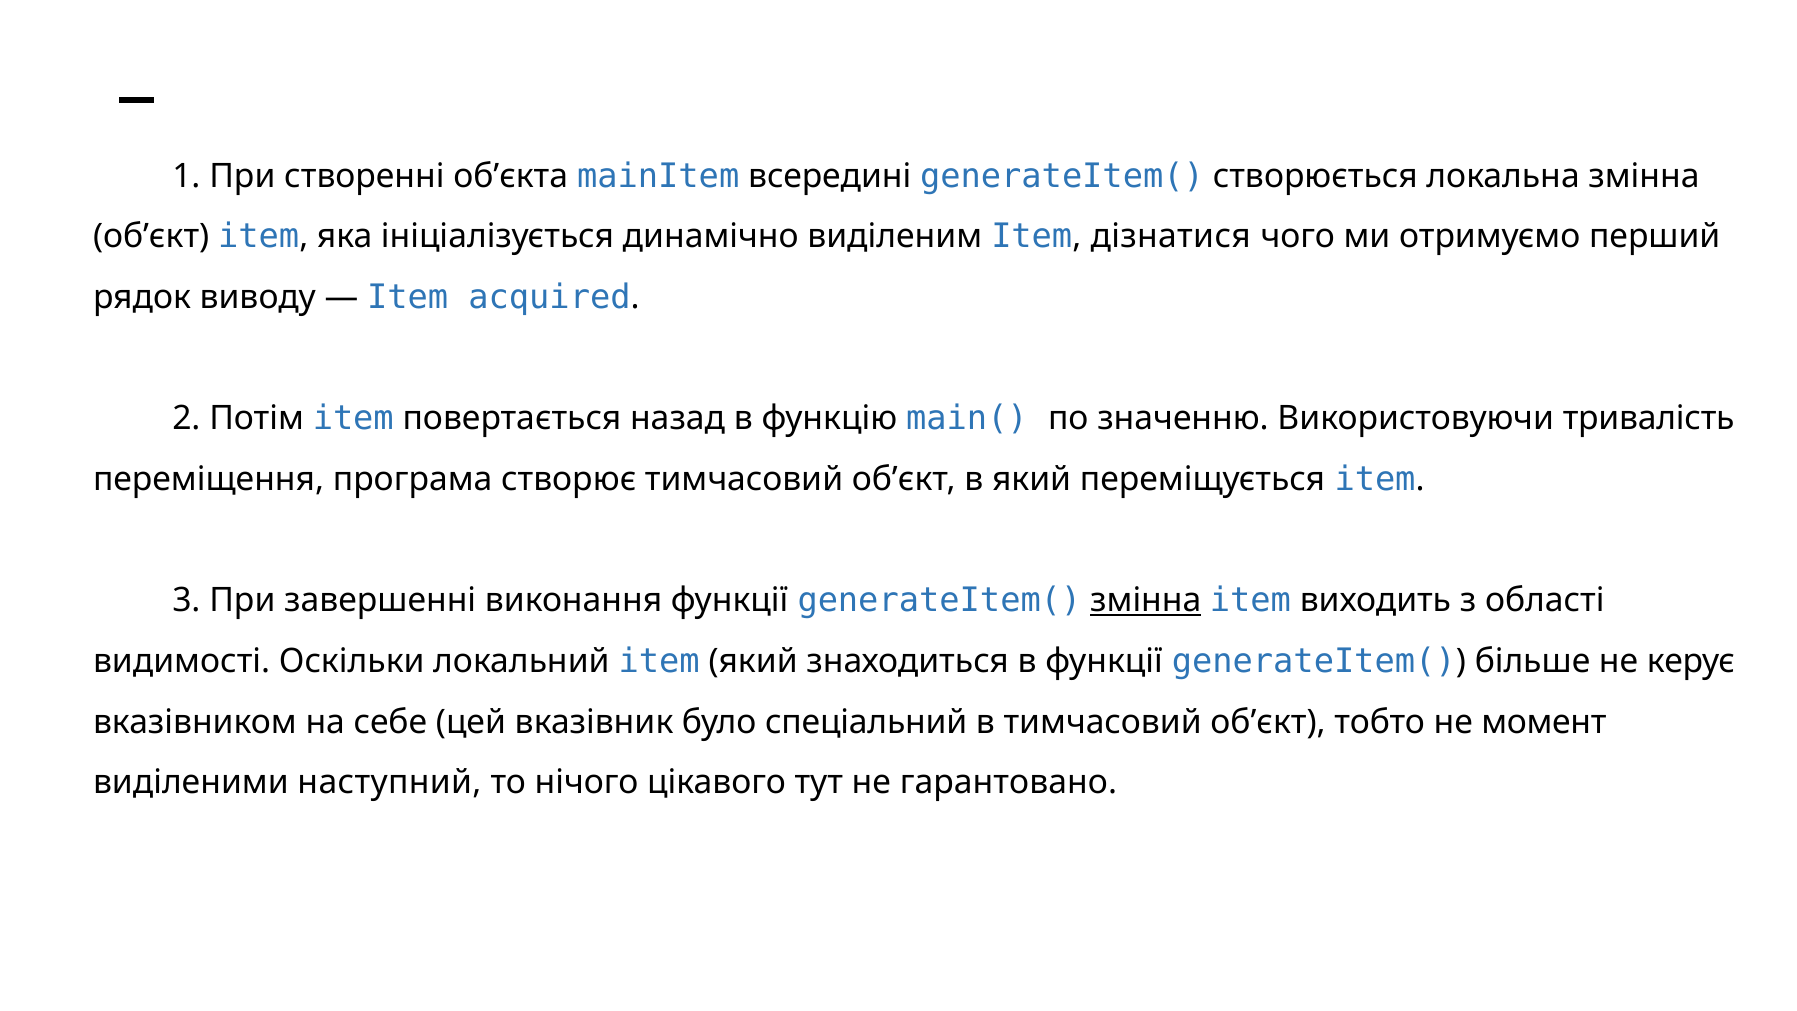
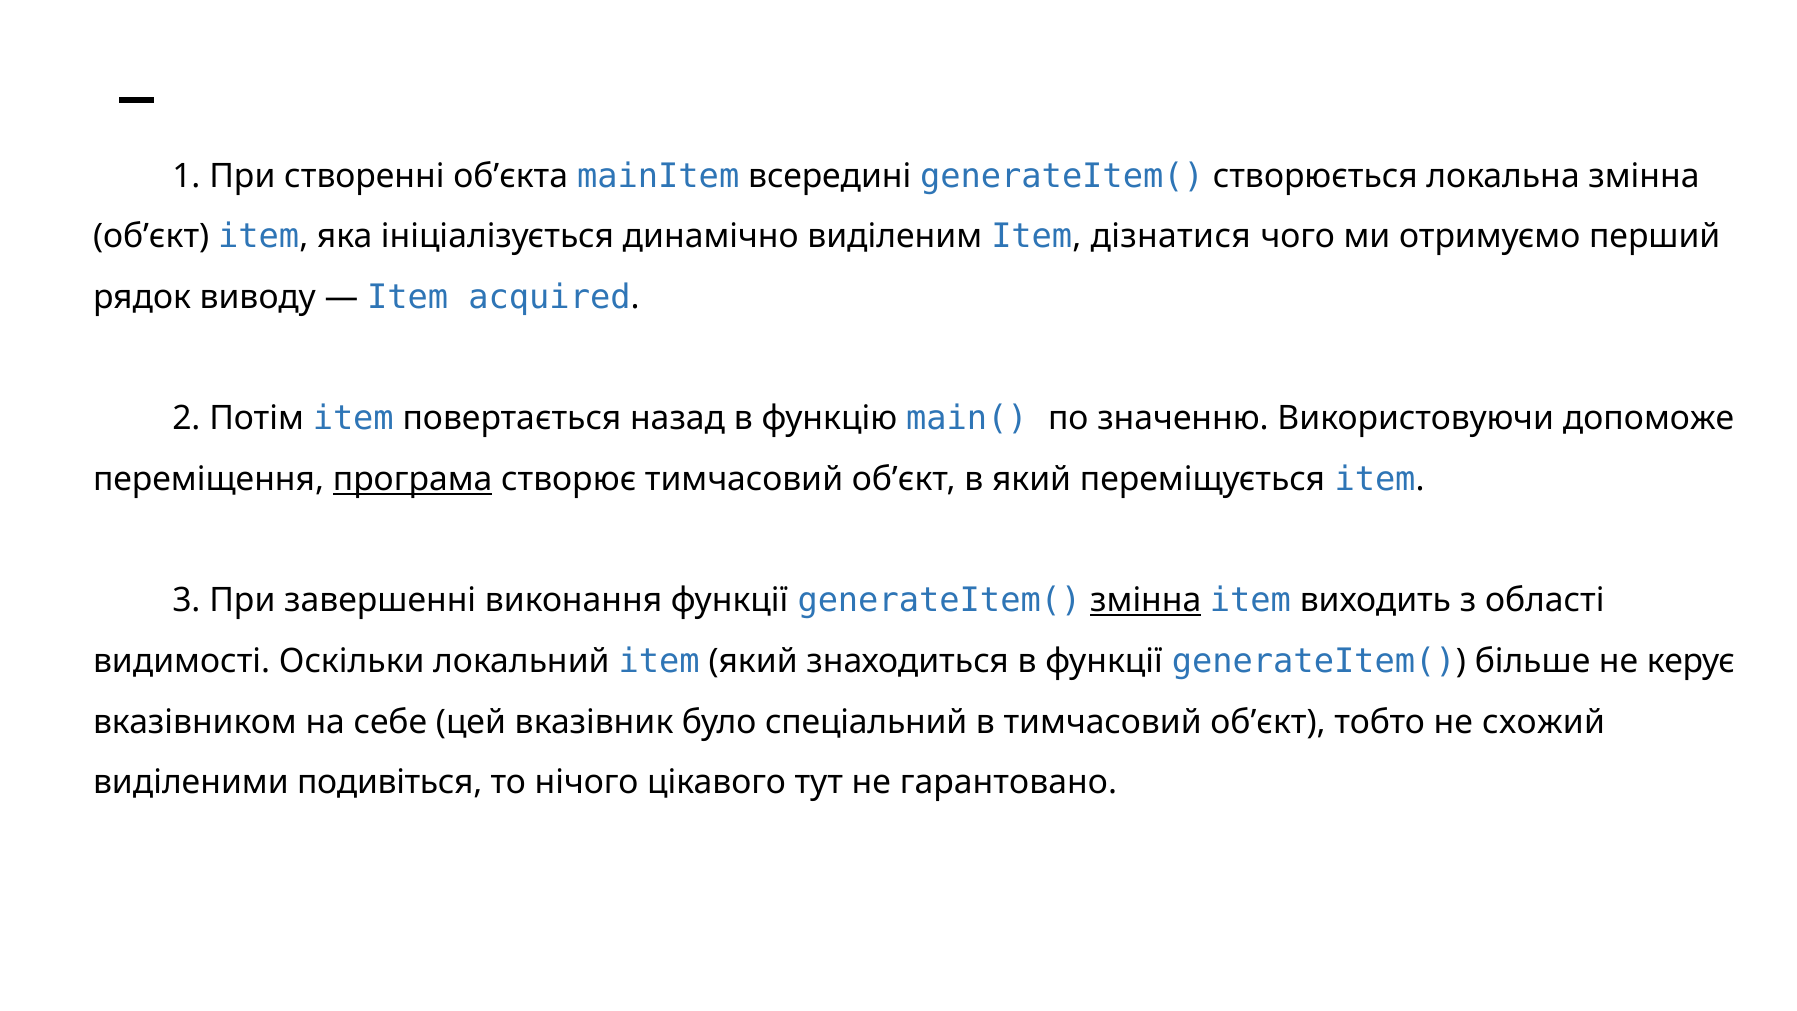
тривалість: тривалість -> допоможе (1649, 419)
програма underline: none -> present (413, 479)
момент: момент -> схожий (1544, 722)
наступний: наступний -> подивіться (390, 782)
